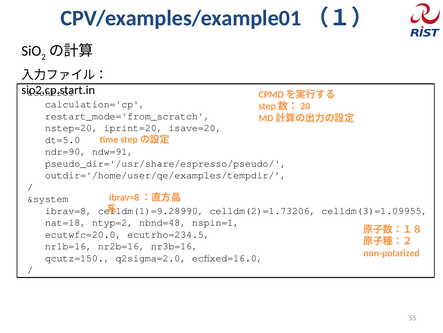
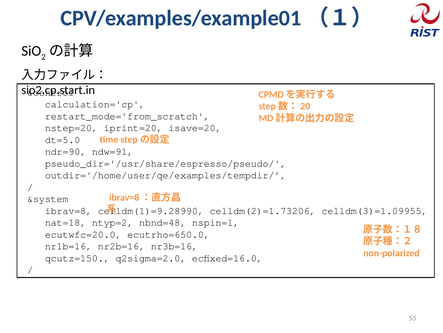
ecutrho=234.5: ecutrho=234.5 -> ecutrho=650.0 (169, 234)
